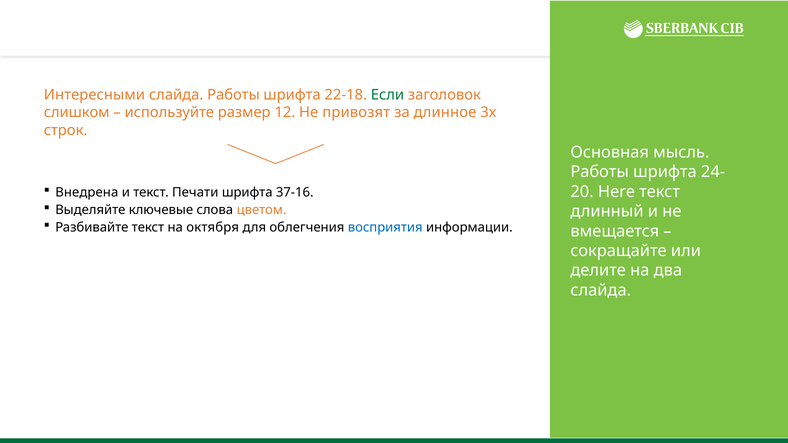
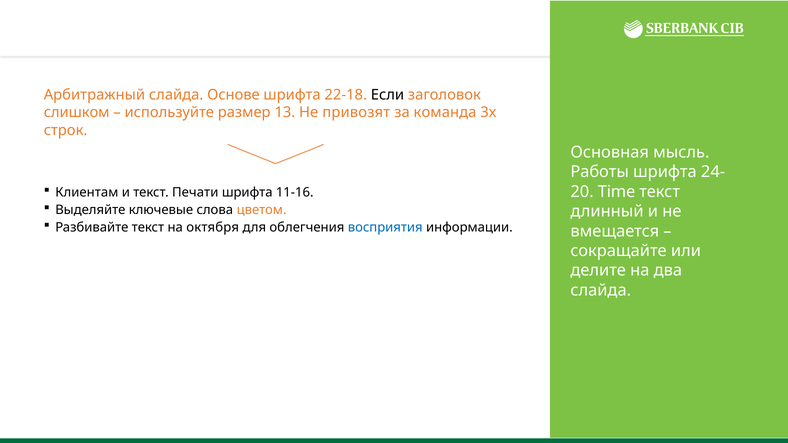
Интересными: Интересными -> Арбитражный (94, 95)
слайда Работы: Работы -> Основе (233, 95)
Если colour: green -> black (387, 95)
12: 12 -> 13 (285, 113)
длинное: длинное -> команда (445, 113)
Внедрена: Внедрена -> Клиентам (87, 193)
37-16: 37-16 -> 11-16 (295, 193)
Here: Here -> Time (617, 192)
